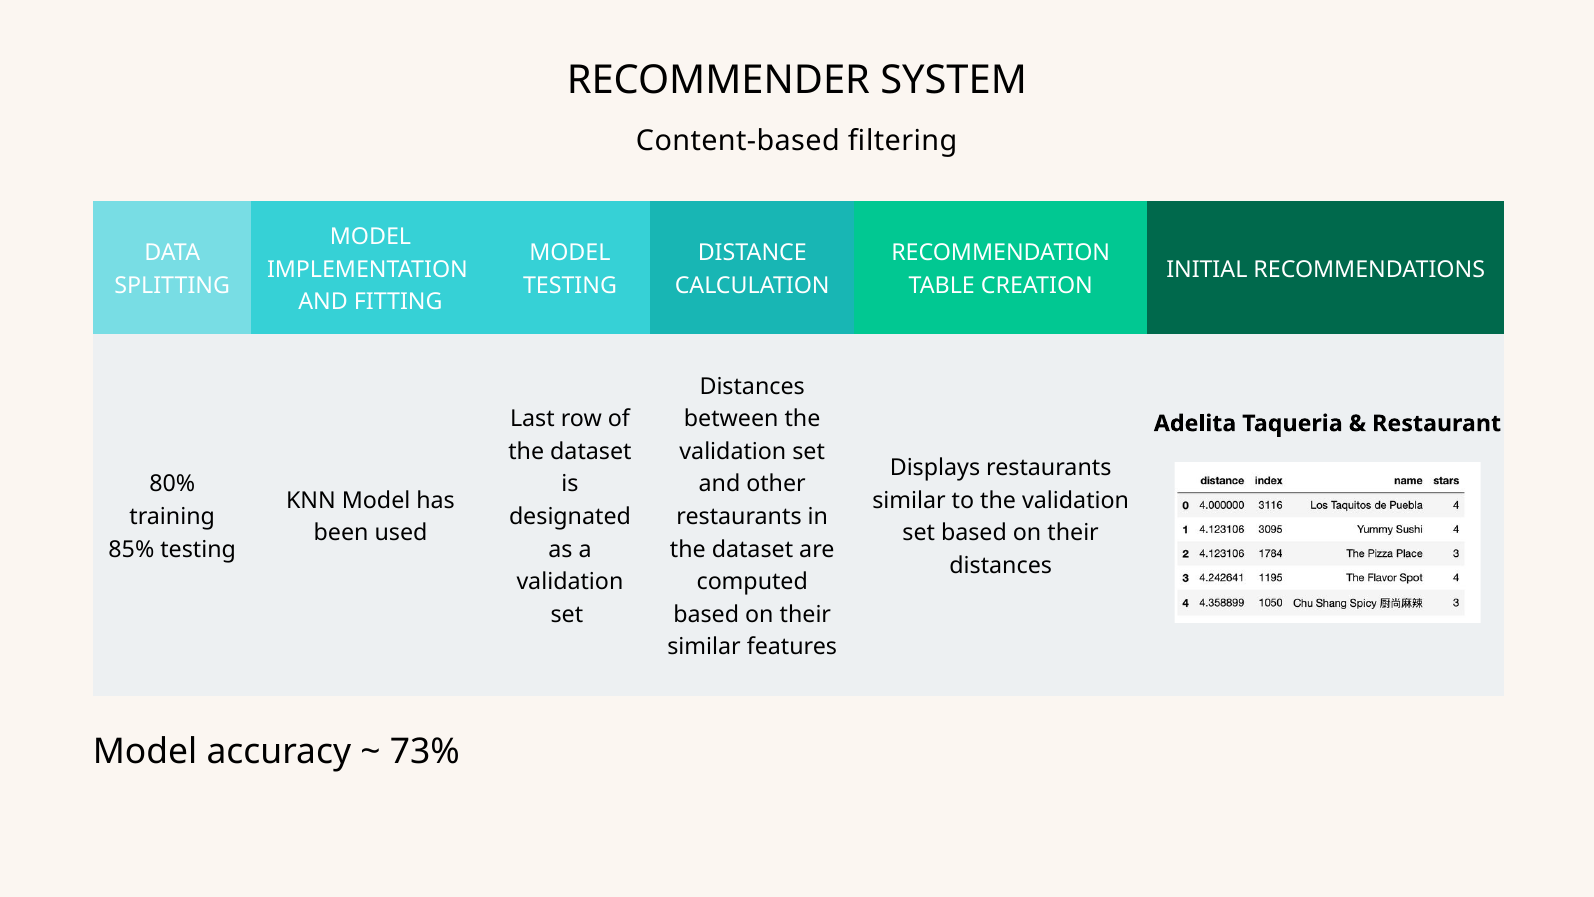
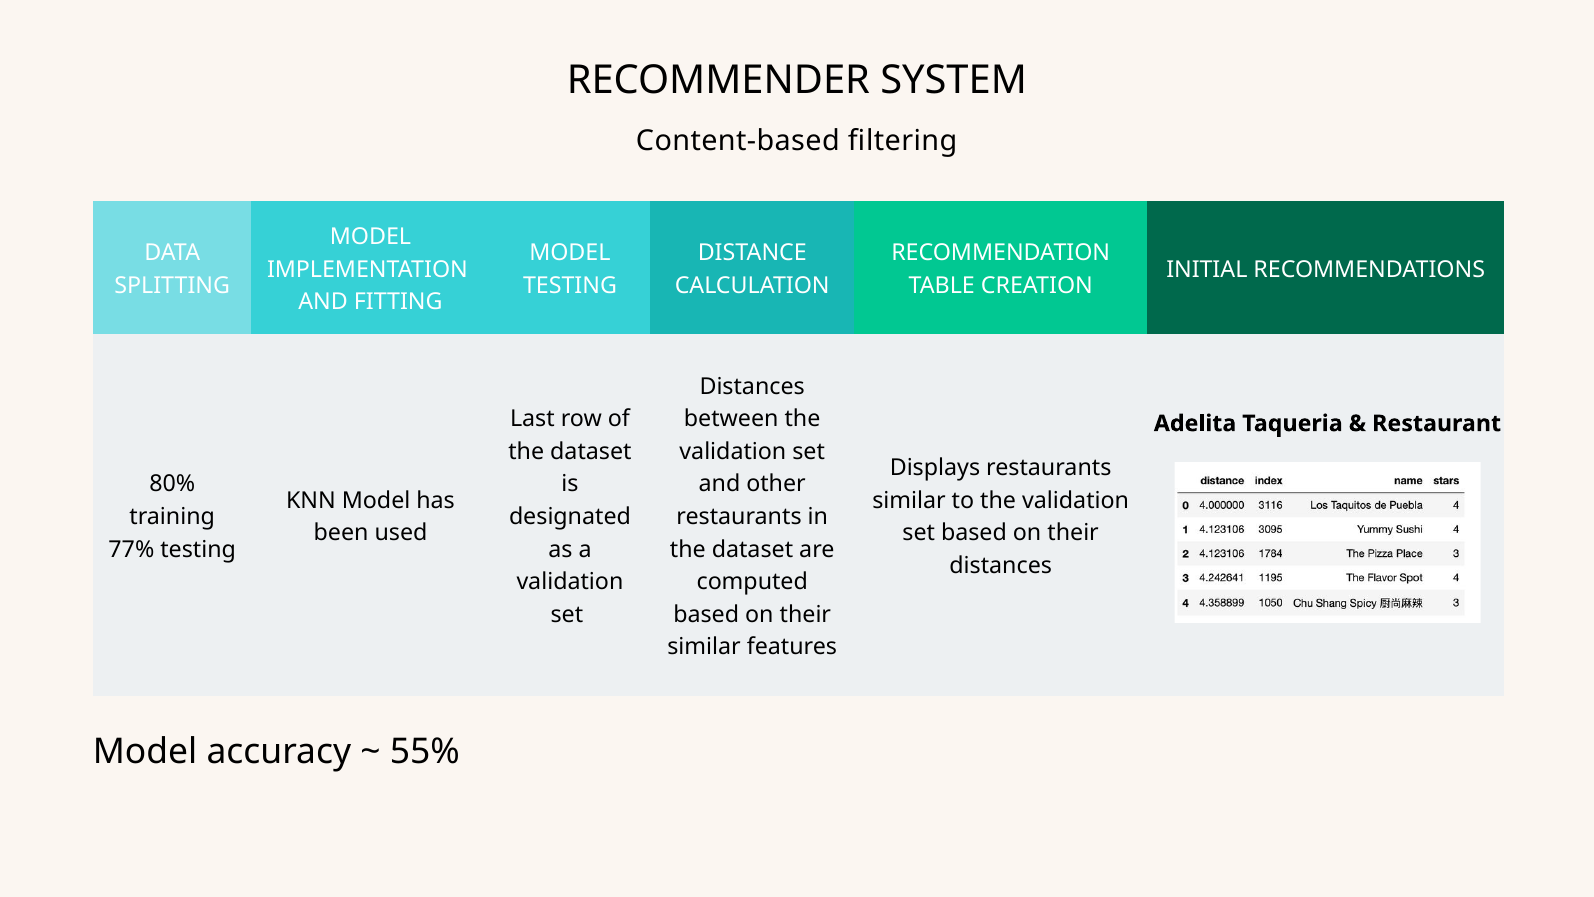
85%: 85% -> 77% (131, 549)
73%: 73% -> 55% (425, 752)
